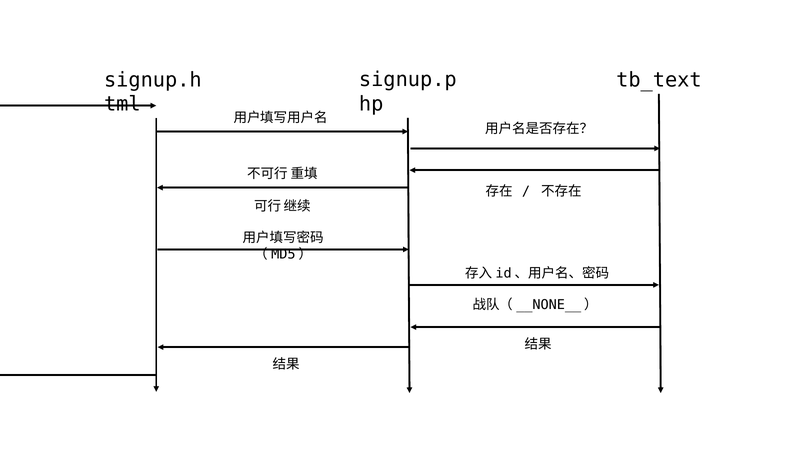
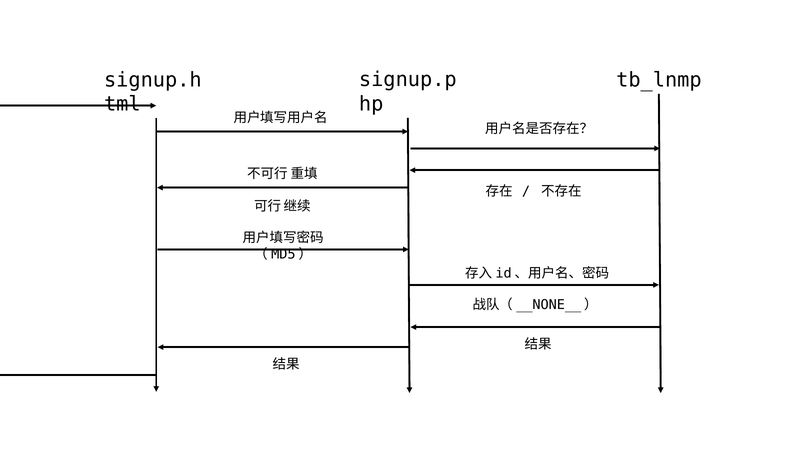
tb_text: tb_text -> tb_lnmp (659, 80)
